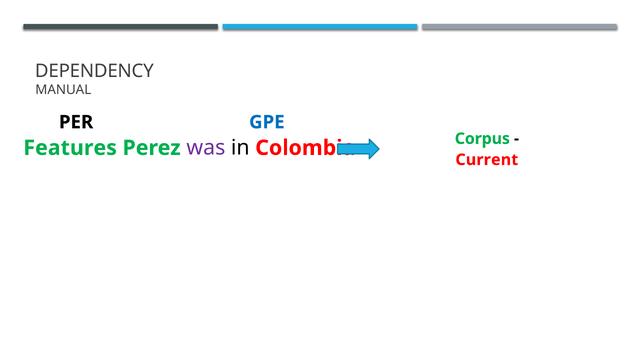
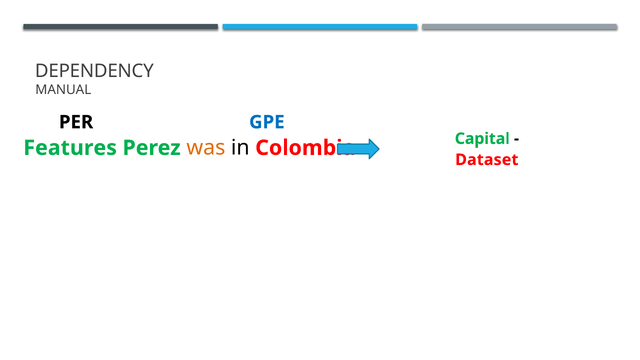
Corpus: Corpus -> Capital (482, 139)
was colour: purple -> orange (206, 148)
Current: Current -> Dataset (487, 160)
